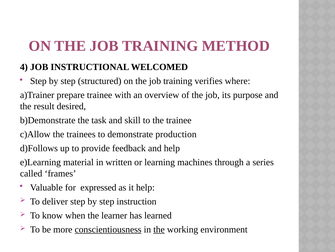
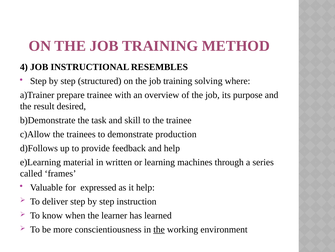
WELCOMED: WELCOMED -> RESEMBLES (159, 67)
verifies: verifies -> solving (209, 81)
conscientiousness underline: present -> none (108, 229)
